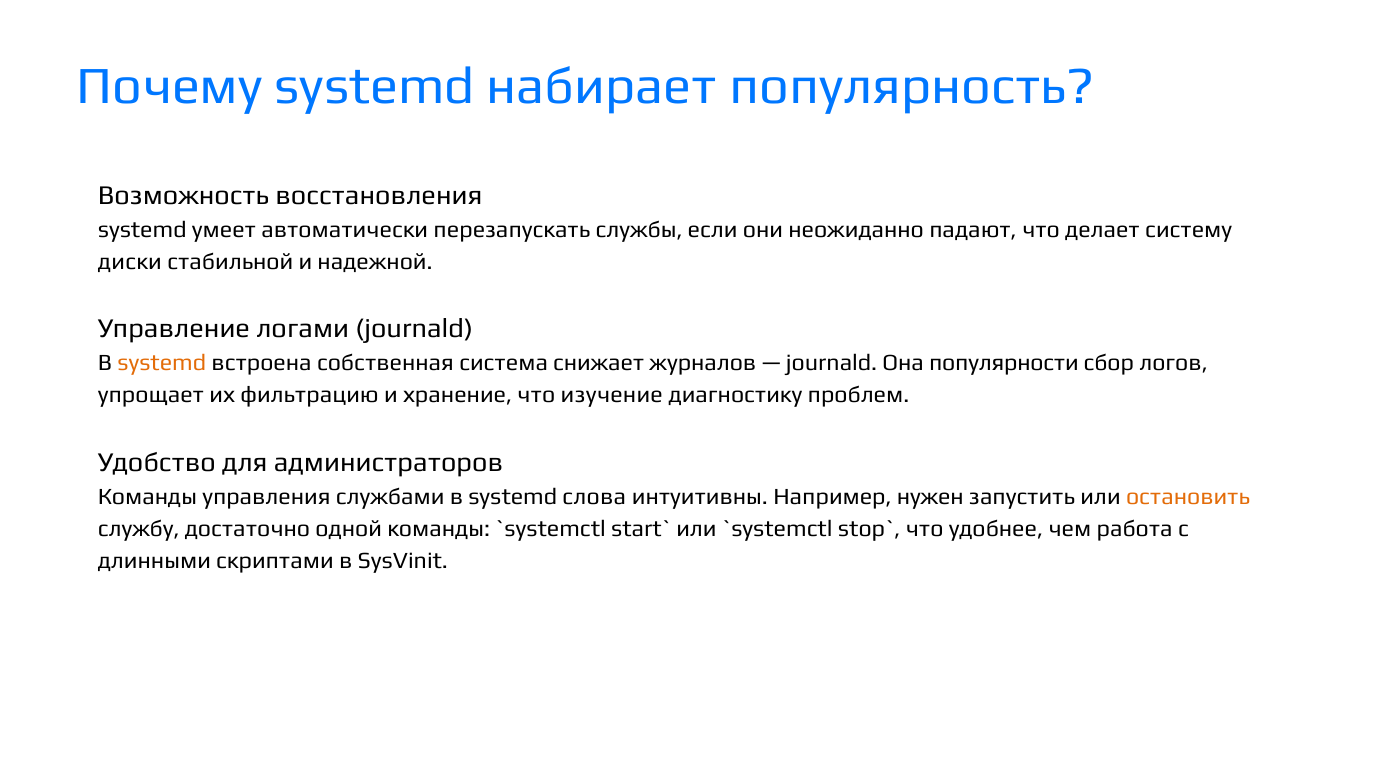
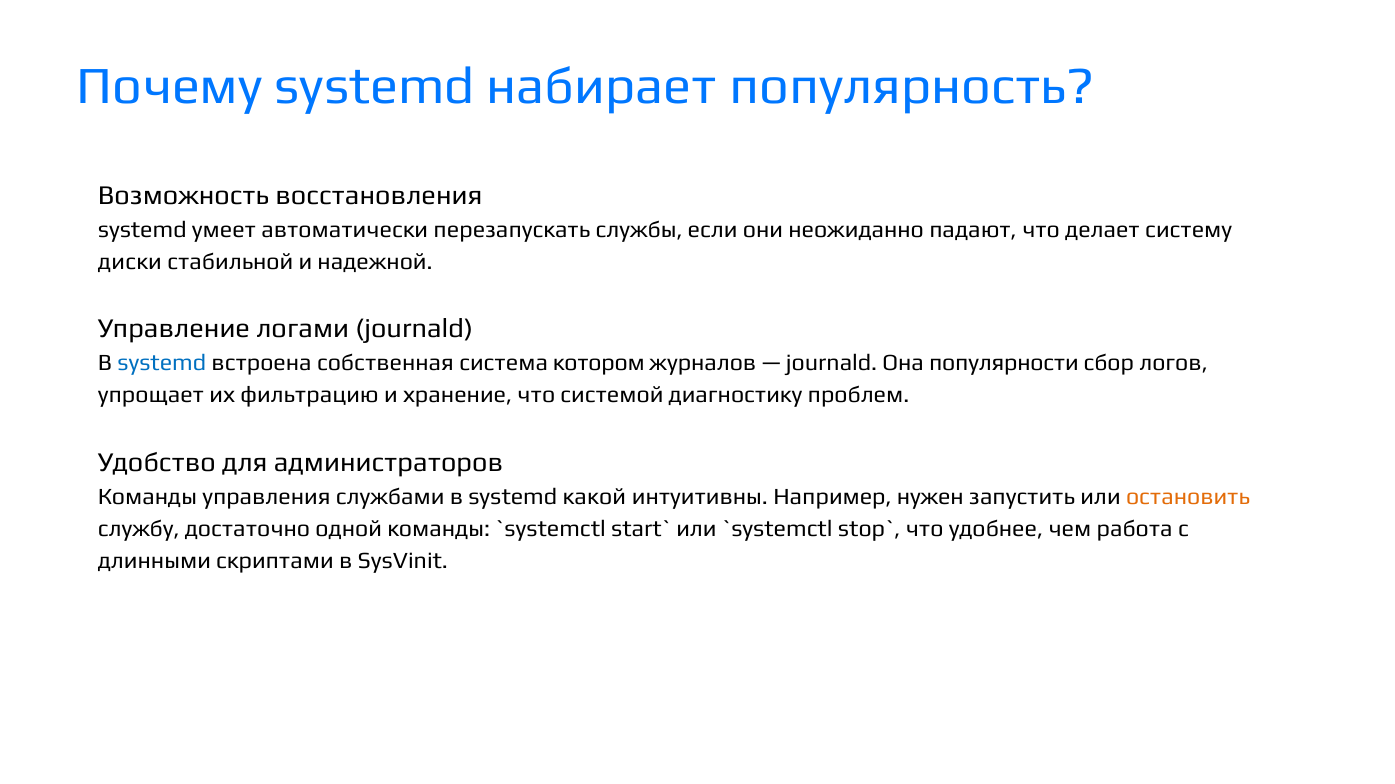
systemd colour: orange -> blue (162, 363)
снижает: снижает -> котором (599, 363)
изучение: изучение -> системой (612, 396)
слова: слова -> какой (594, 497)
